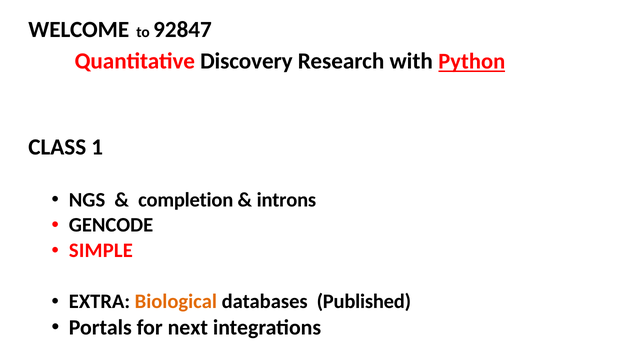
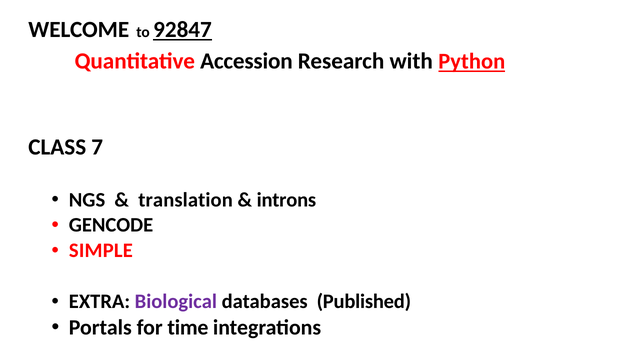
92847 underline: none -> present (182, 30)
Discovery: Discovery -> Accession (246, 61)
1: 1 -> 7 (97, 147)
completion: completion -> translation (186, 200)
Biological colour: orange -> purple (176, 302)
next: next -> time (188, 328)
